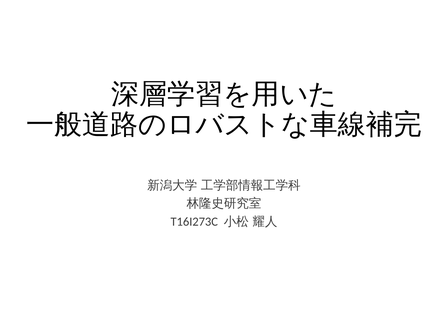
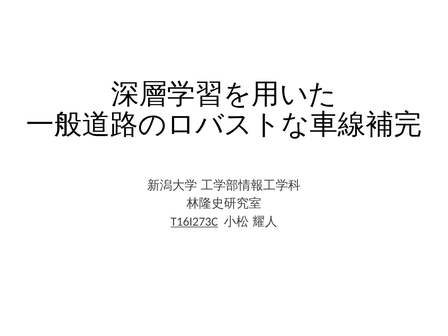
T16I273C underline: none -> present (194, 222)
